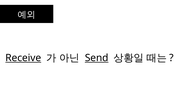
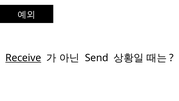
Send underline: present -> none (97, 58)
